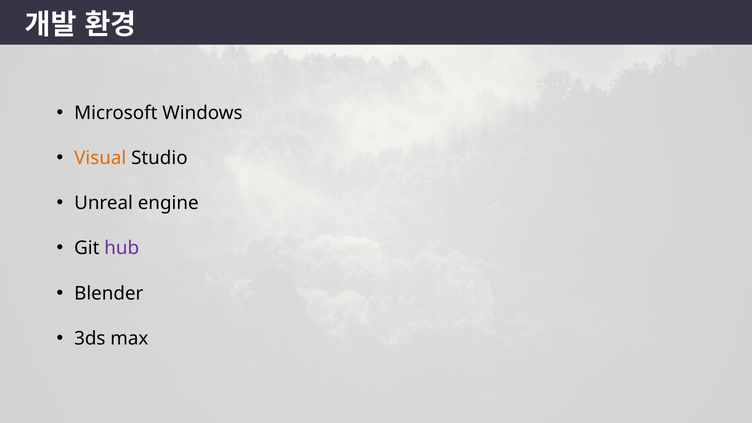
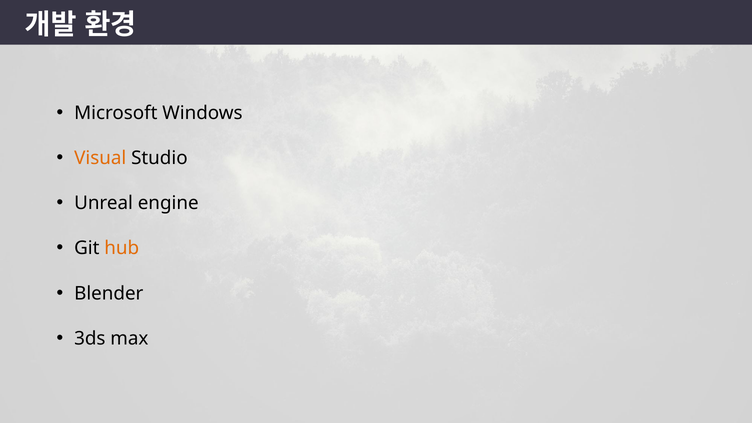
hub colour: purple -> orange (122, 248)
